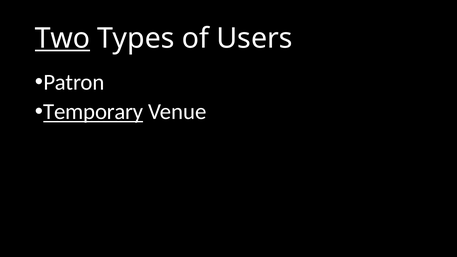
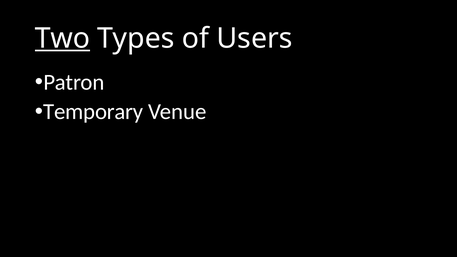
Temporary underline: present -> none (93, 112)
